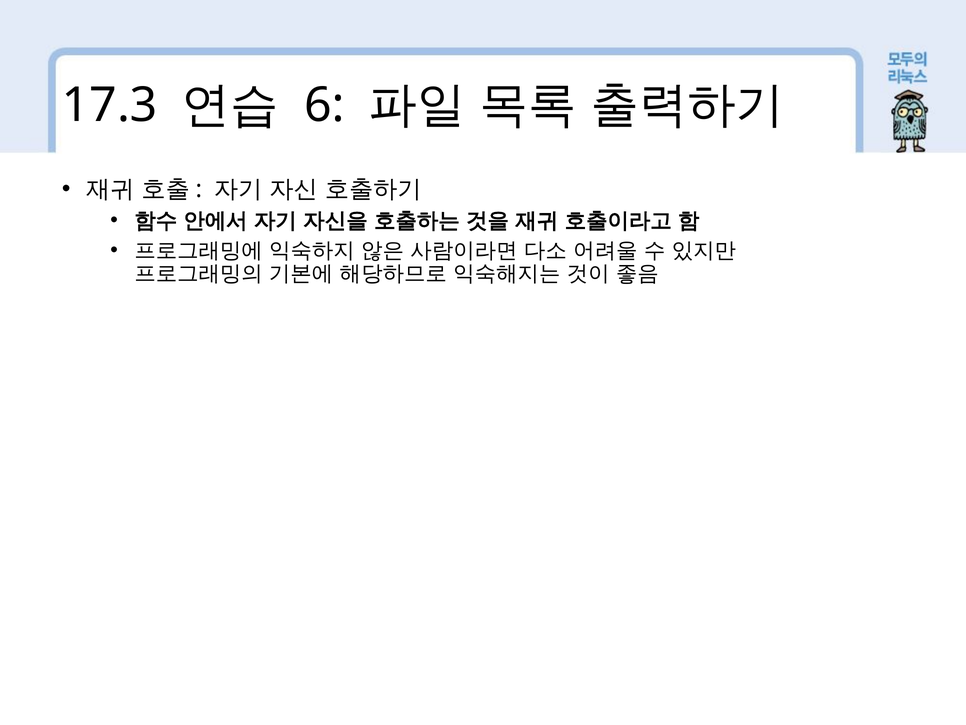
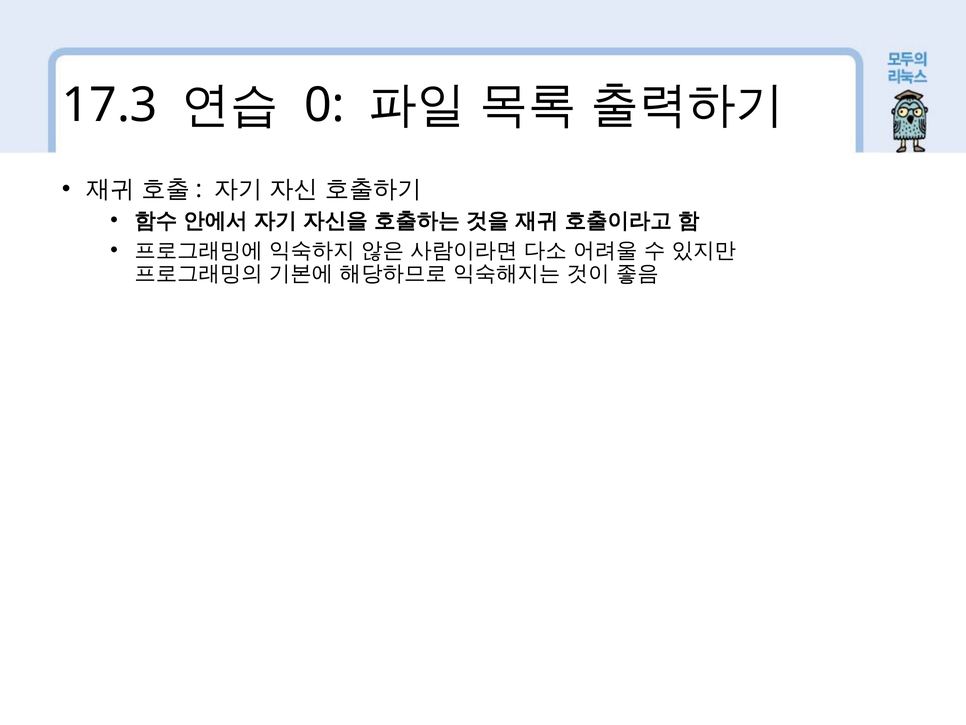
6: 6 -> 0 (325, 105)
